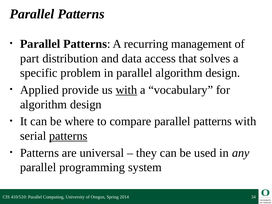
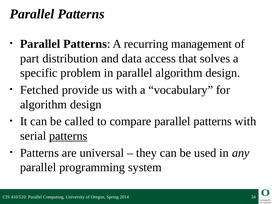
Applied: Applied -> Fetched (39, 90)
with underline: present -> none (126, 90)
where: where -> called (79, 121)
